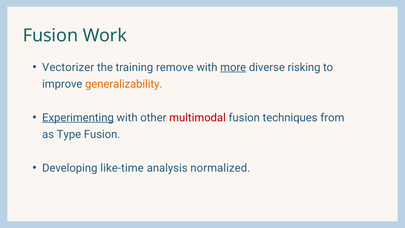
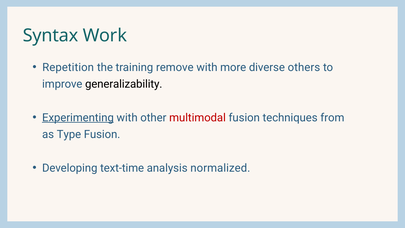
Fusion: Fusion -> Syntax (51, 35)
Vectorizer: Vectorizer -> Repetition (68, 67)
more underline: present -> none (233, 67)
risking: risking -> others (304, 67)
generalizability colour: orange -> black (124, 84)
like-time: like-time -> text-time (122, 168)
